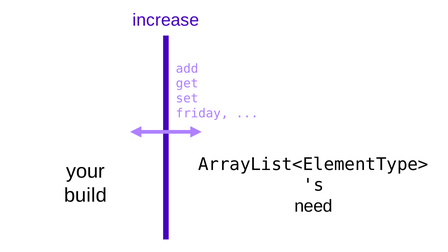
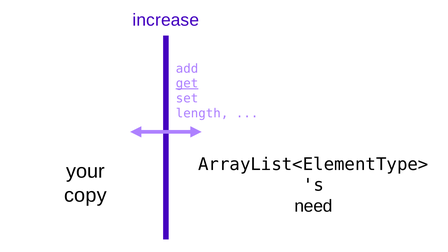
get underline: none -> present (187, 84)
friday: friday -> length (202, 113)
build: build -> copy (85, 195)
